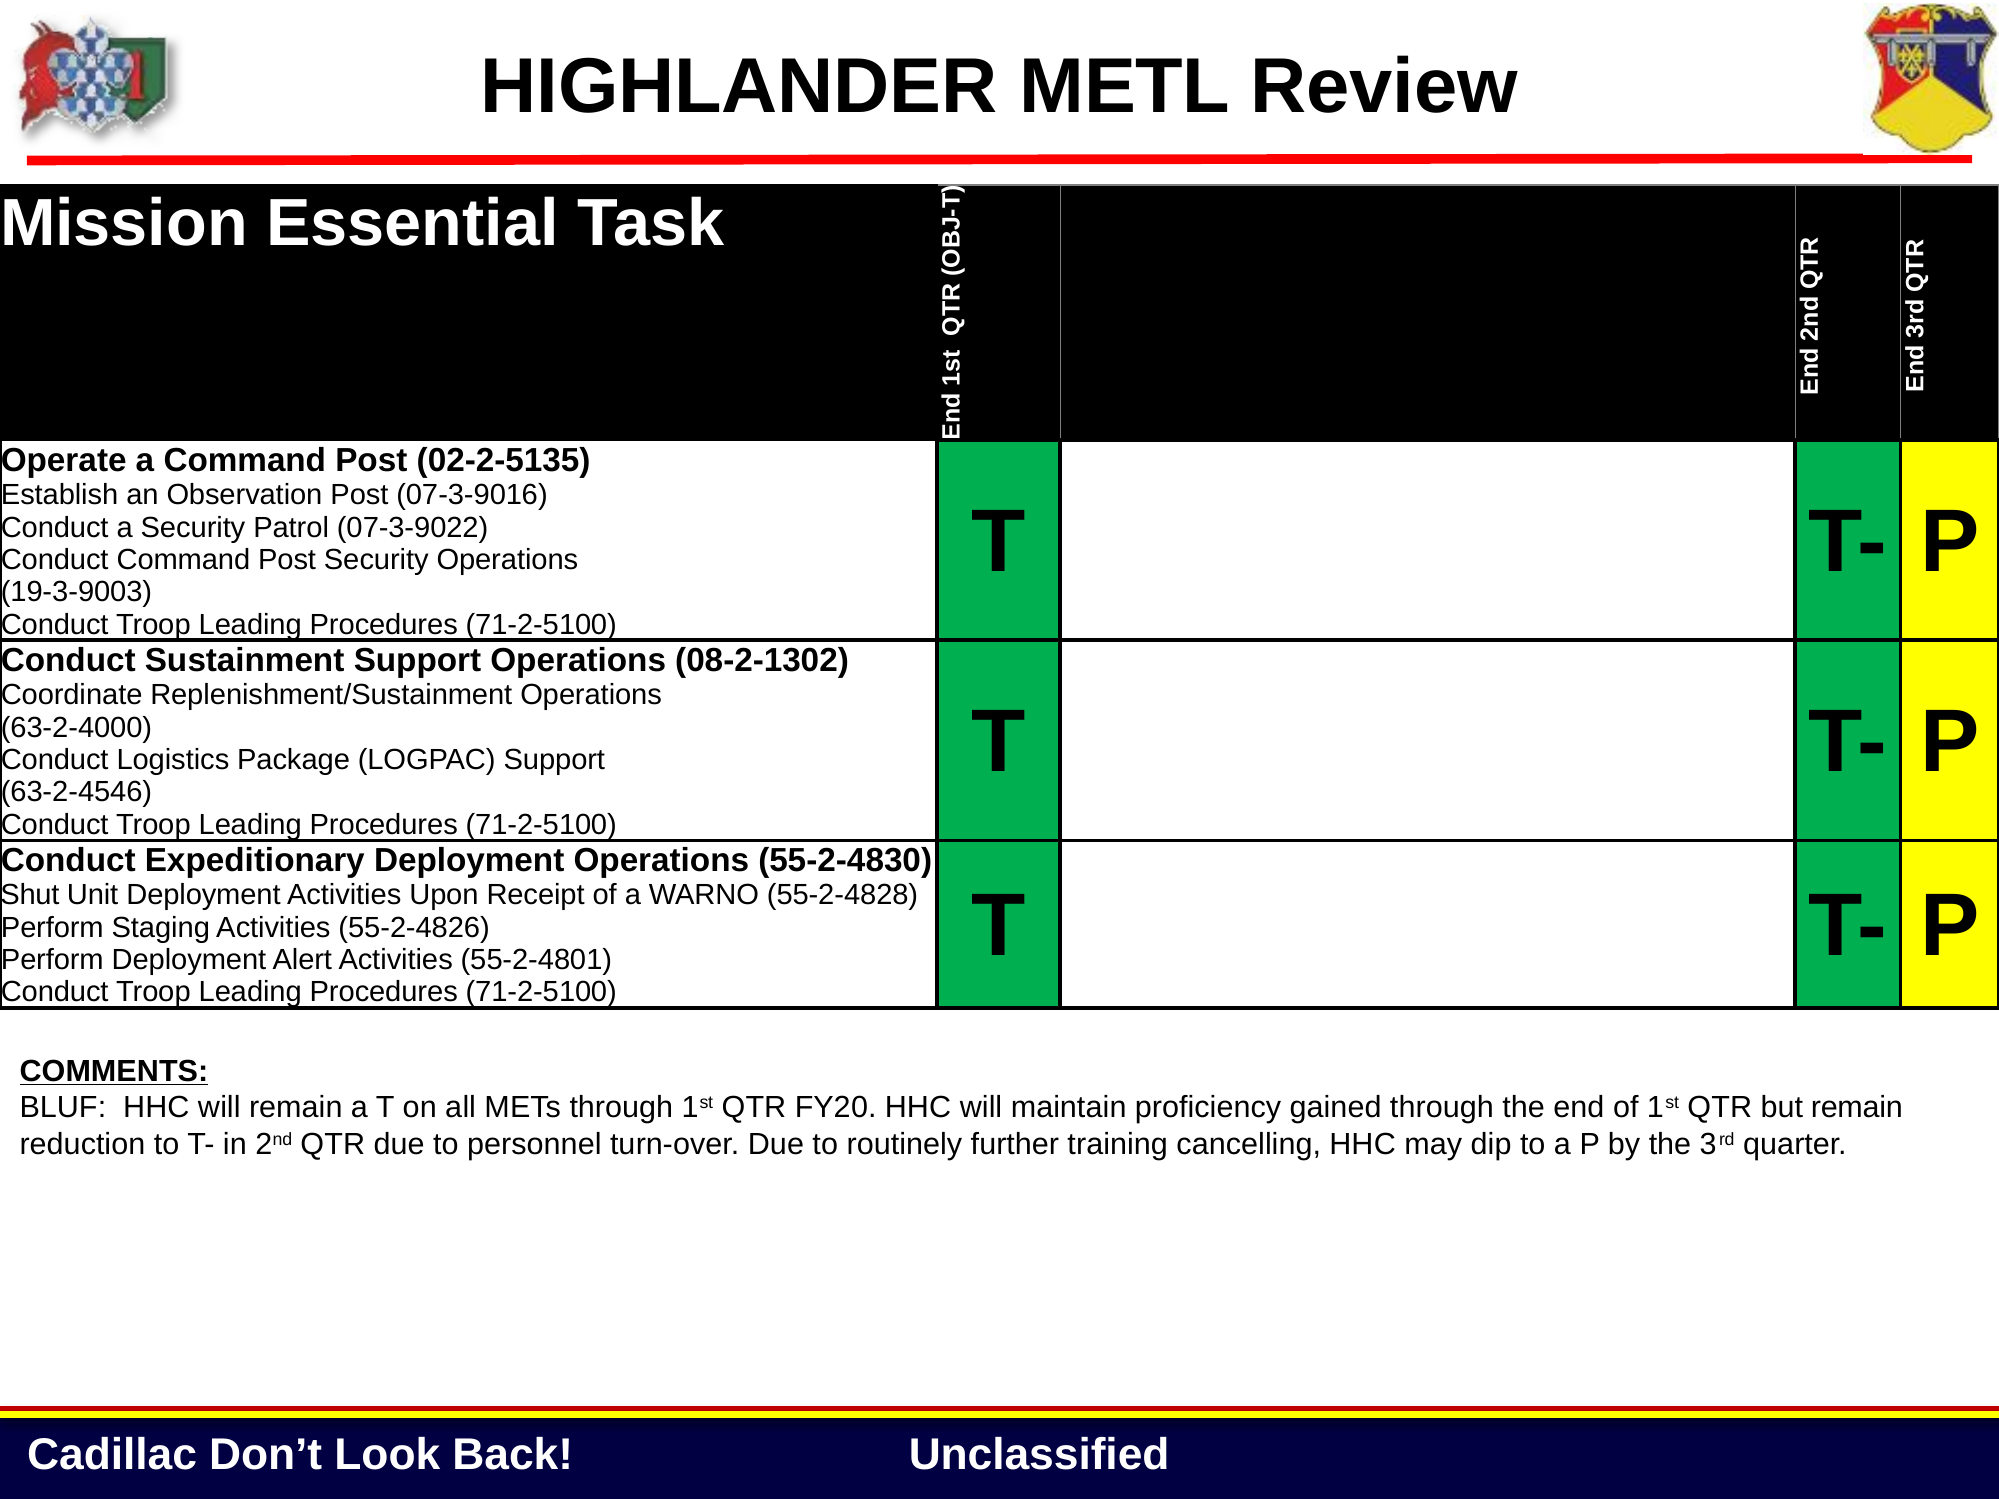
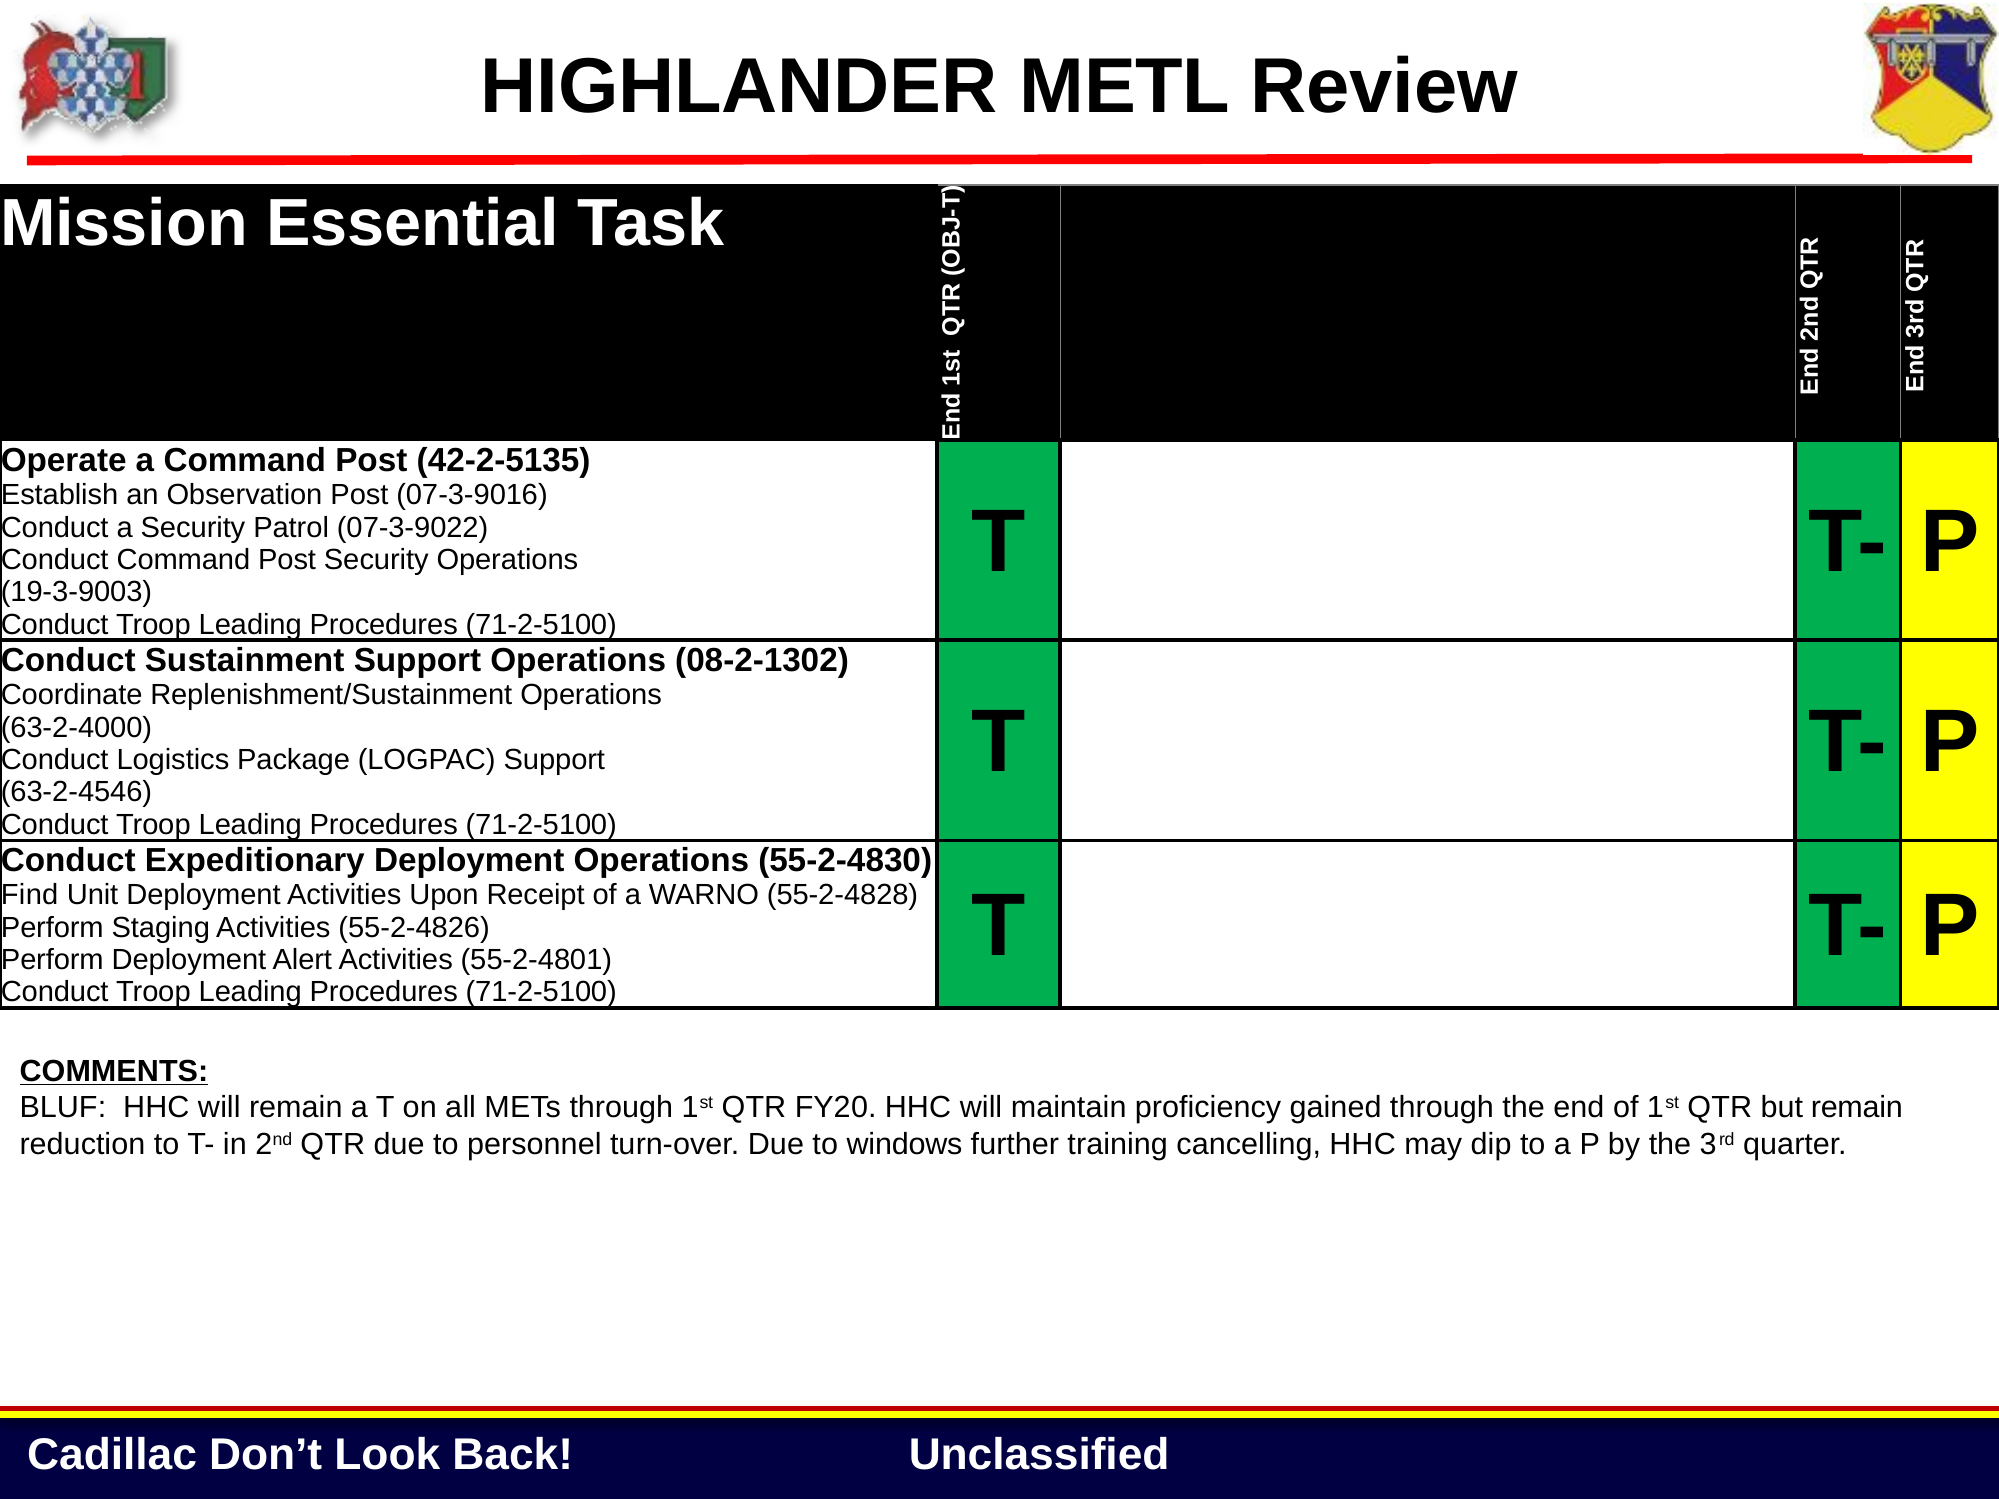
02-2-5135: 02-2-5135 -> 42-2-5135 (504, 461)
Shut: Shut -> Find (30, 895)
routinely: routinely -> windows (905, 1145)
